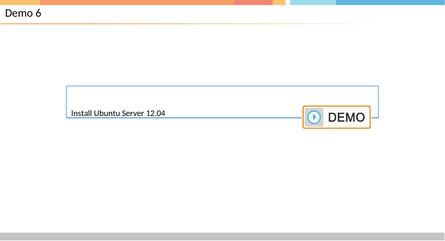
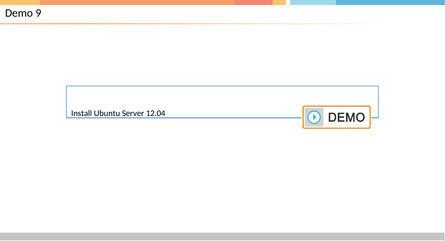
6: 6 -> 9 (38, 13)
